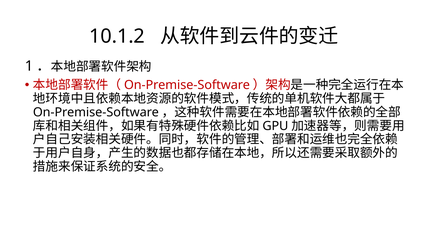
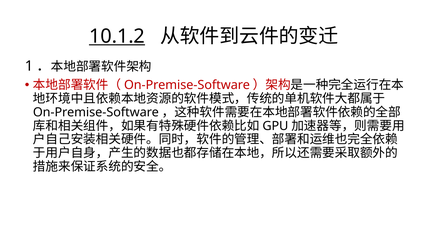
10.1.2 underline: none -> present (117, 36)
